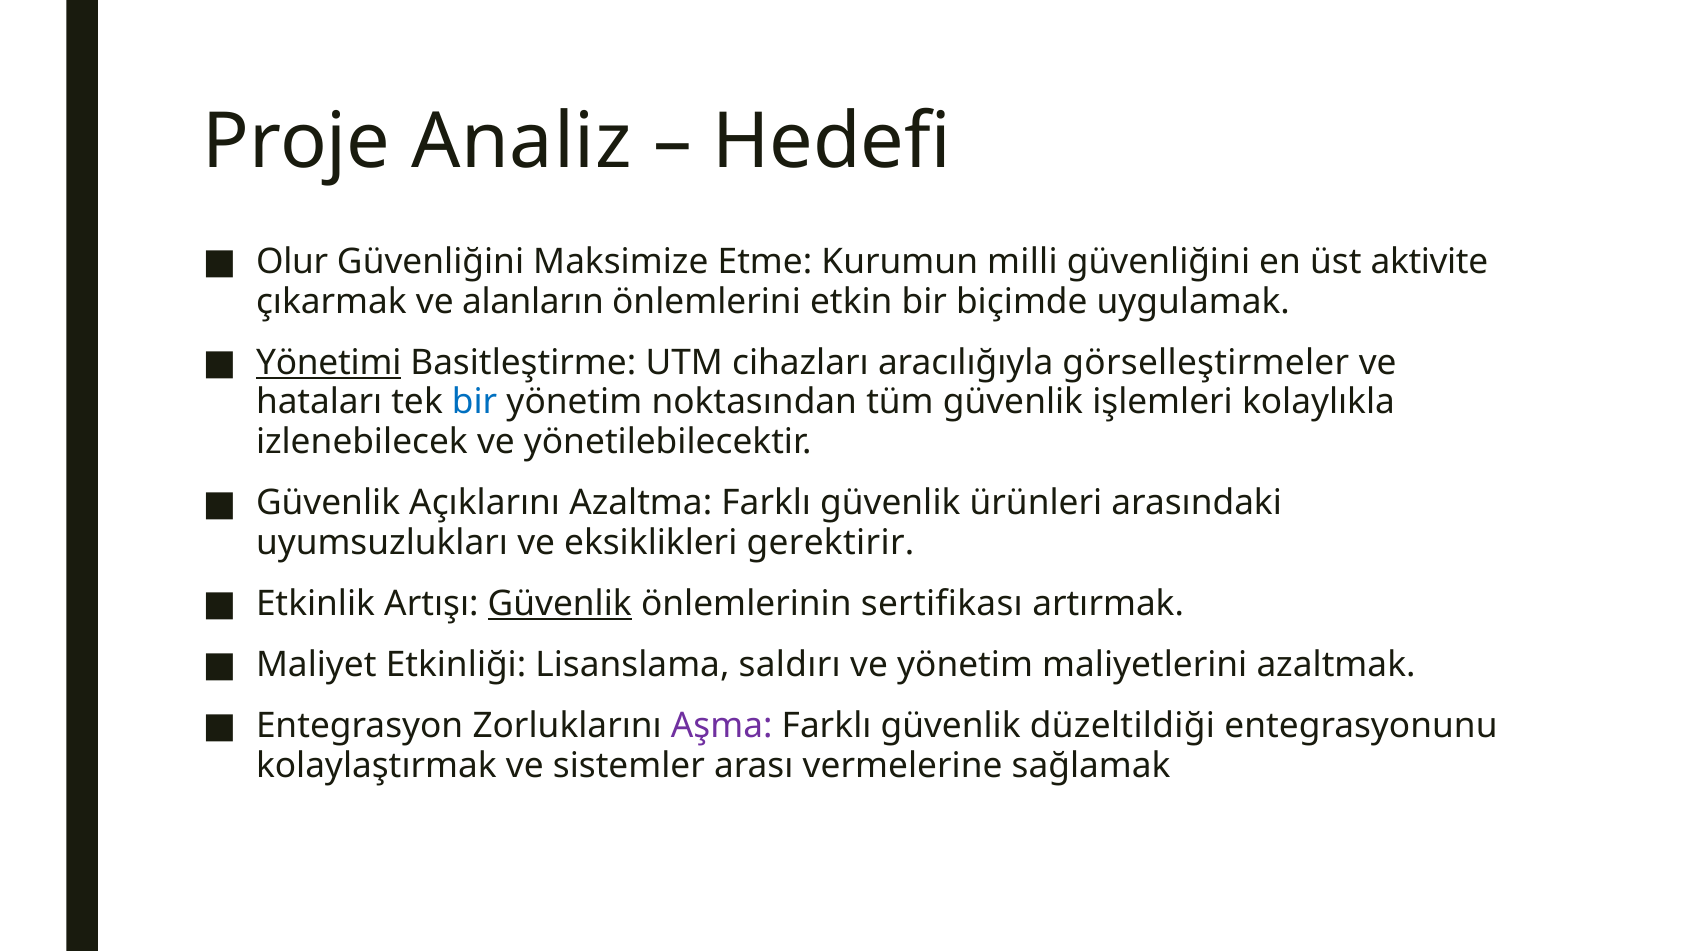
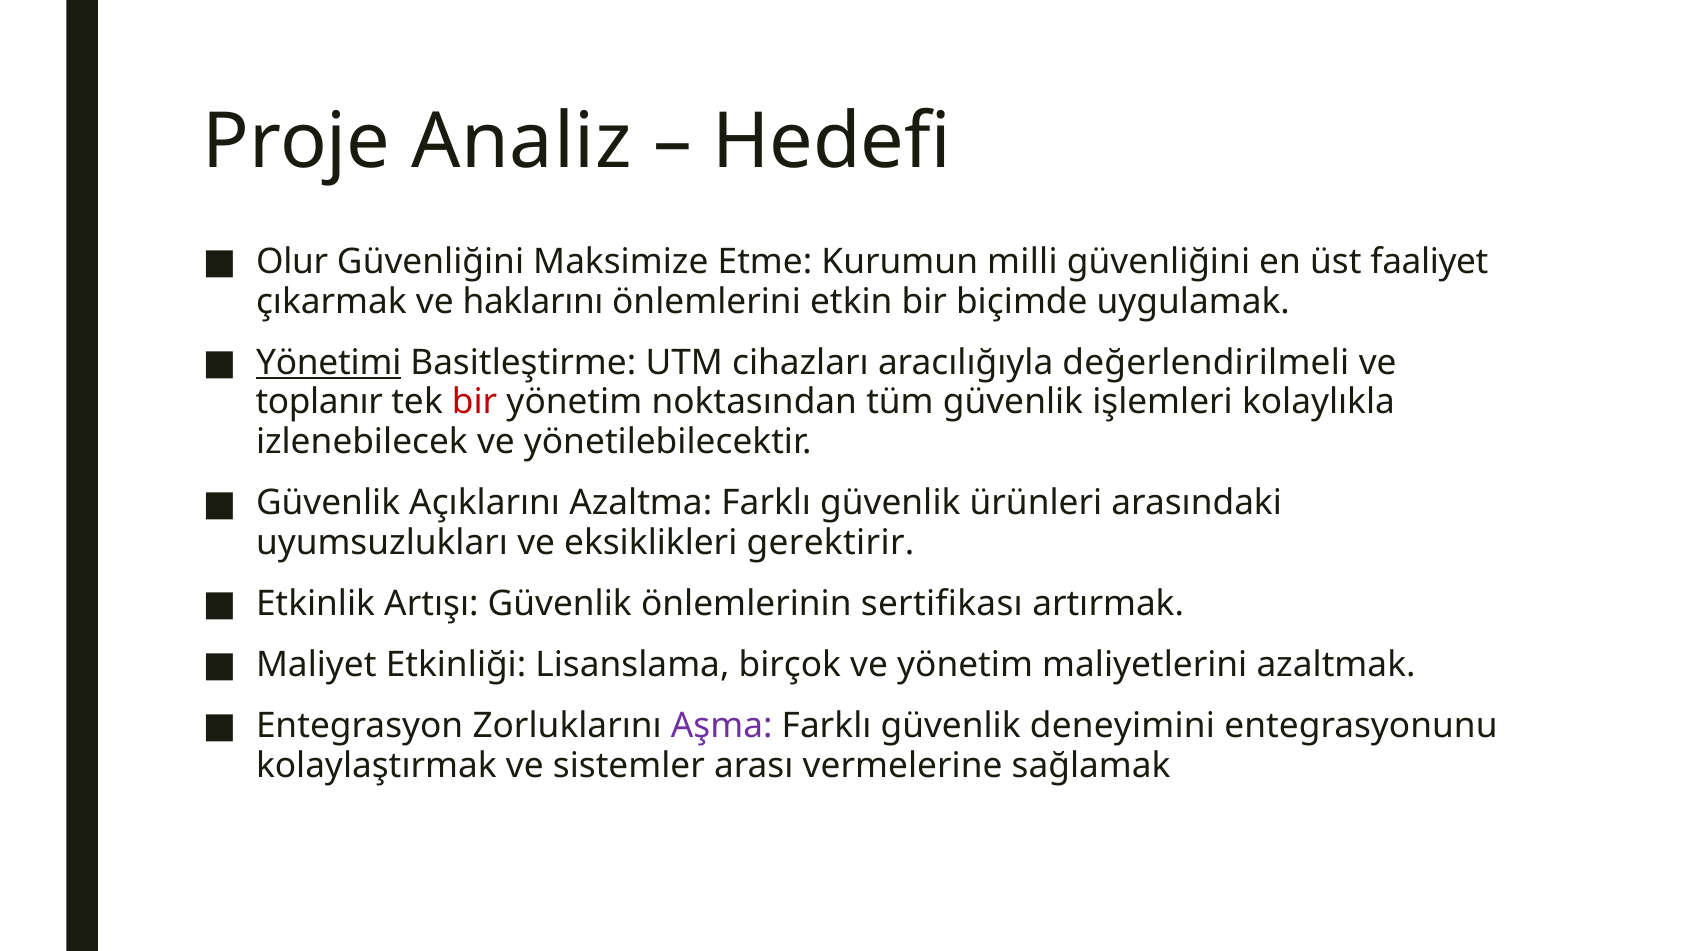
aktivite: aktivite -> faaliyet (1429, 262)
alanların: alanların -> haklarını (533, 302)
görselleştirmeler: görselleştirmeler -> değerlendirilmeli (1206, 362)
hataları: hataları -> toplanır (319, 402)
bir colour: blue -> red (475, 402)
Güvenlik underline: present -> none (560, 604)
saldırı: saldırı -> birçok (790, 665)
düzeltildiği: düzeltildiği -> deneyimini (1122, 725)
